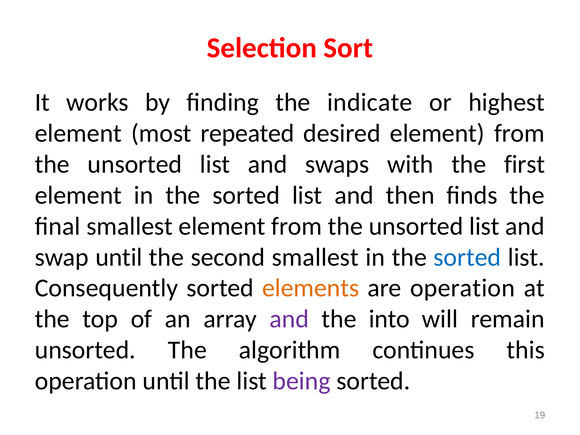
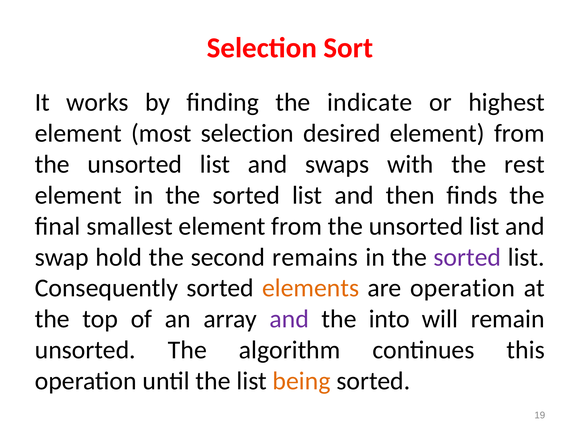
most repeated: repeated -> selection (247, 133)
first: first -> rest (524, 164)
swap until: until -> hold (119, 257)
second smallest: smallest -> remains (315, 257)
sorted colour: blue -> purple (467, 257)
being colour: purple -> orange (302, 381)
